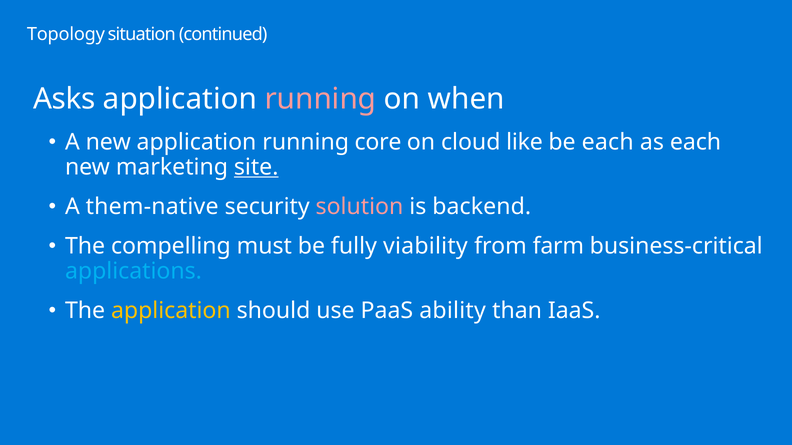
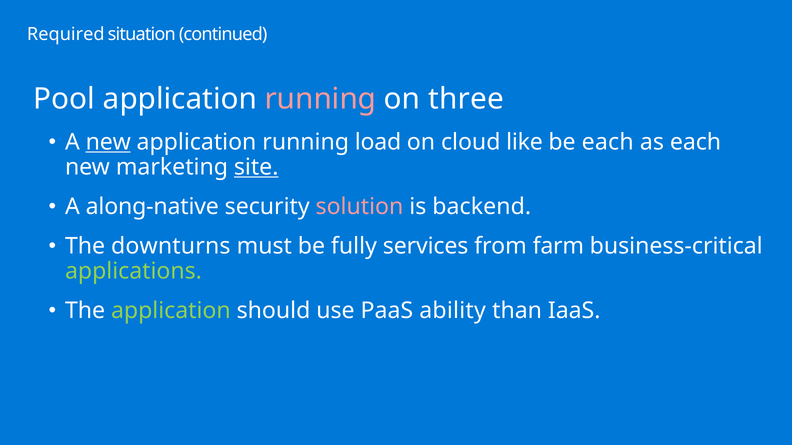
Topology: Topology -> Required (66, 34)
Asks: Asks -> Pool (64, 99)
when: when -> three (466, 99)
new underline: none -> present (108, 142)
core: core -> load (378, 142)
them-native: them-native -> along-native (152, 207)
compelling: compelling -> downturns (171, 246)
viability: viability -> services (426, 246)
applications colour: light blue -> light green (133, 271)
application colour: yellow -> light green (171, 311)
